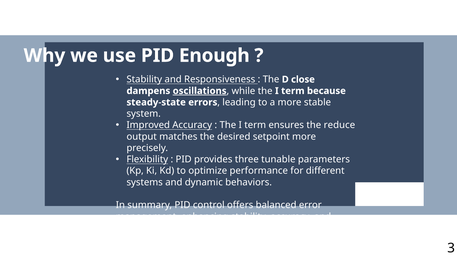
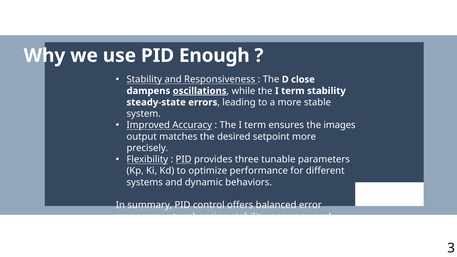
term because: because -> stability (326, 91)
reduce: reduce -> images (340, 125)
PID underline: none -> present (184, 159)
